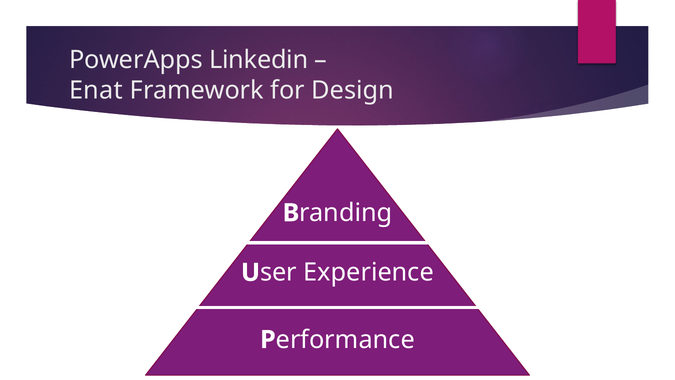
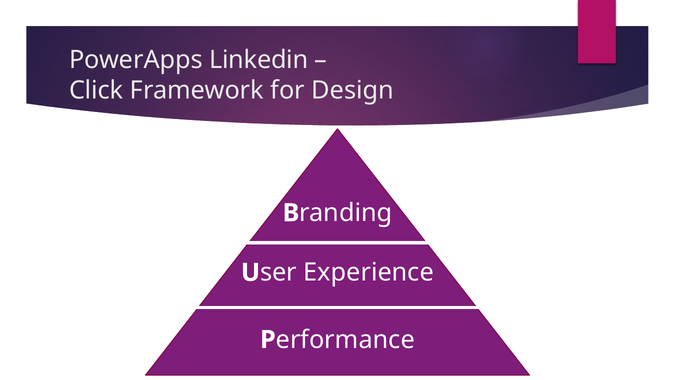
Enat: Enat -> Click (96, 90)
